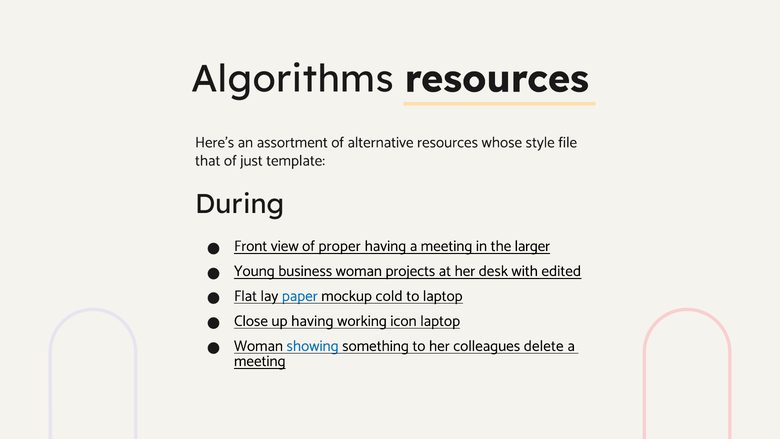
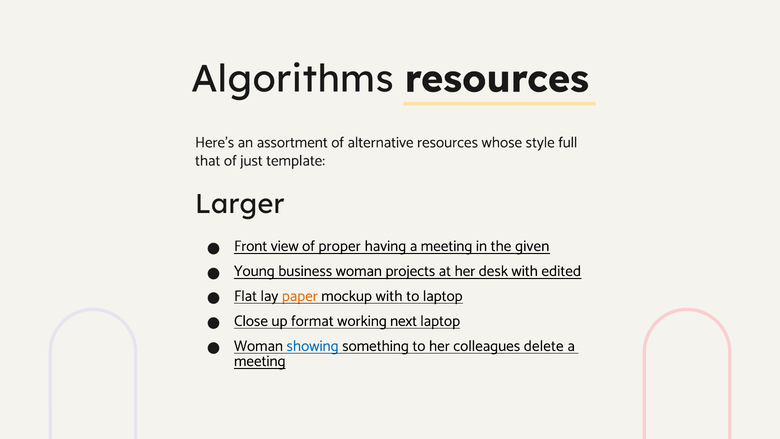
file: file -> full (568, 142)
During: During -> Larger (240, 204)
larger: larger -> given (532, 246)
paper colour: blue -> orange (300, 296)
mockup cold: cold -> with (389, 296)
up having: having -> format (312, 321)
icon: icon -> next (404, 321)
